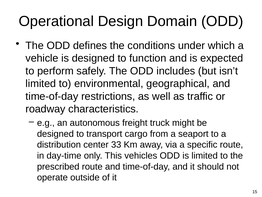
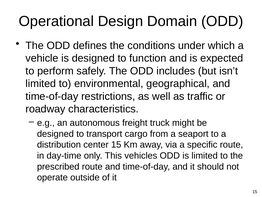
center 33: 33 -> 15 (116, 144)
